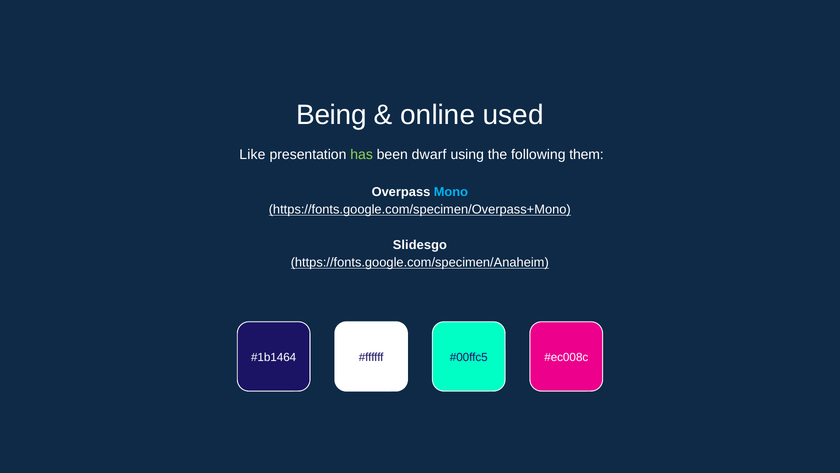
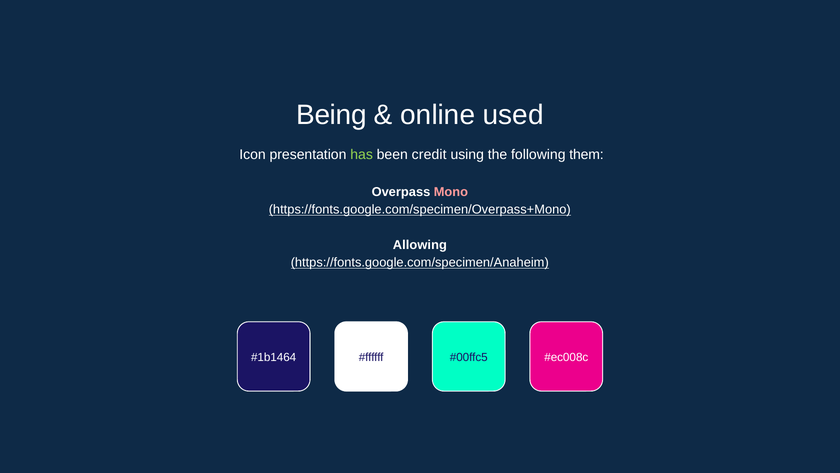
Like: Like -> Icon (252, 154)
dwarf: dwarf -> credit (429, 154)
Mono colour: light blue -> pink (451, 192)
Slidesgo: Slidesgo -> Allowing (420, 245)
